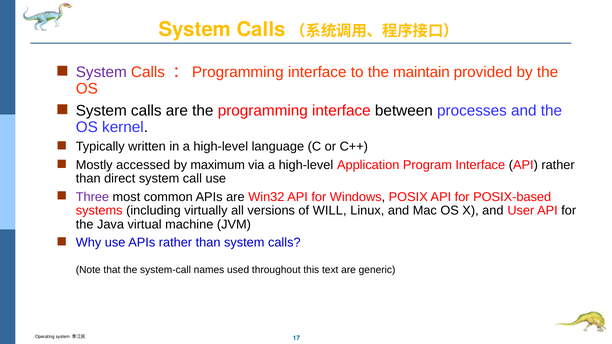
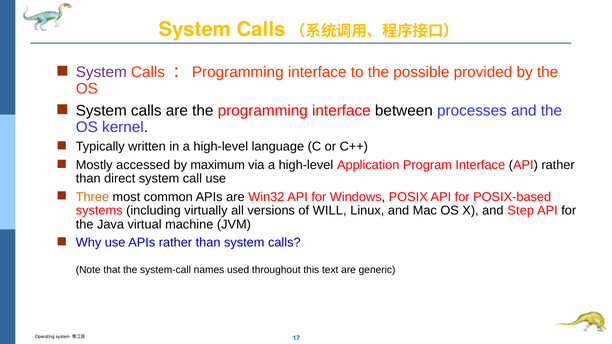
maintain: maintain -> possible (421, 72)
Three colour: purple -> orange (92, 197)
User: User -> Step (521, 211)
